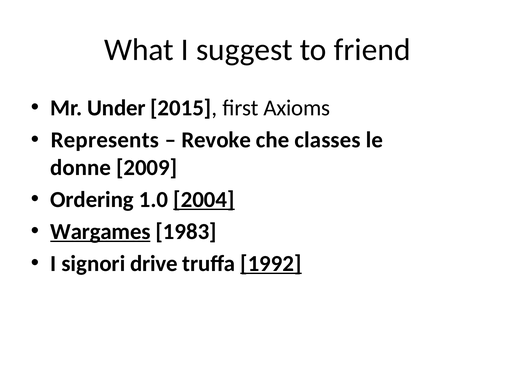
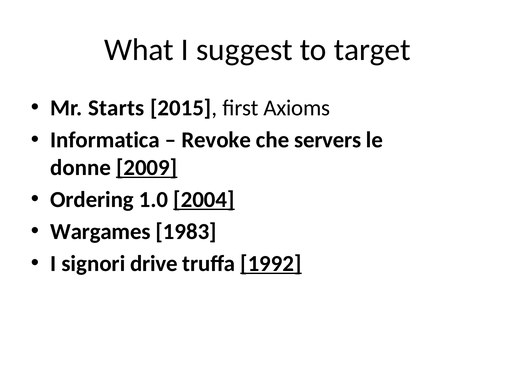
friend: friend -> target (372, 50)
Under: Under -> Starts (116, 108)
Represents: Represents -> Informatica (105, 140)
classes: classes -> servers (328, 140)
2009 underline: none -> present (147, 168)
Wargames underline: present -> none (100, 232)
